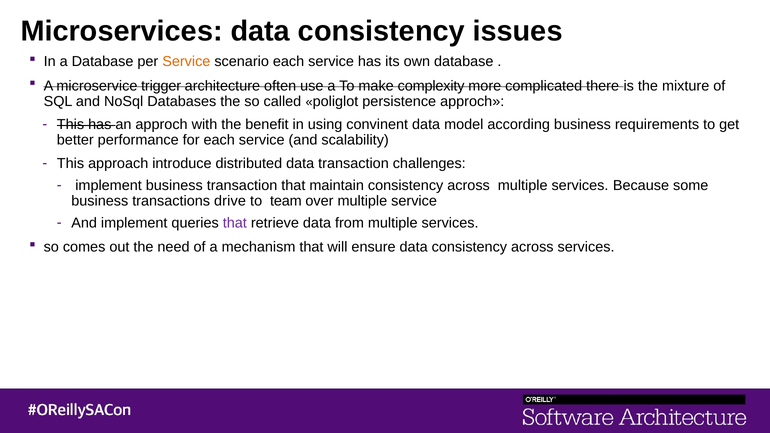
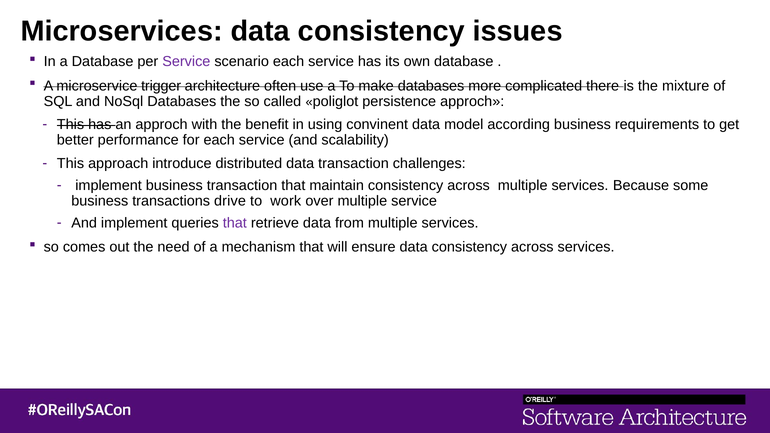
Service colour: orange -> purple (186, 62)
make complexity: complexity -> databases (431, 86)
team: team -> work (286, 201)
